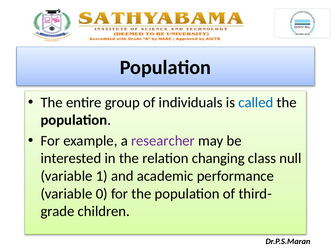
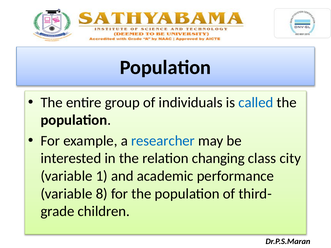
researcher colour: purple -> blue (163, 141)
null: null -> city (290, 159)
0: 0 -> 8 (102, 194)
